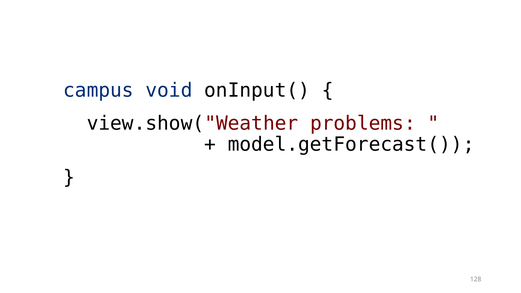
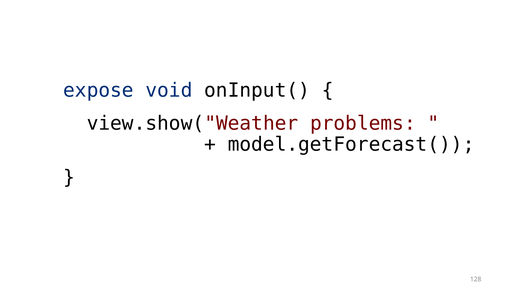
campus: campus -> expose (98, 90)
